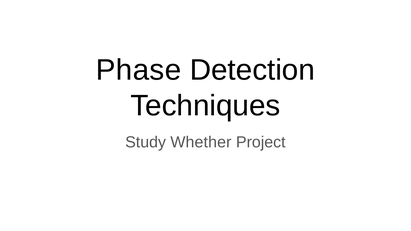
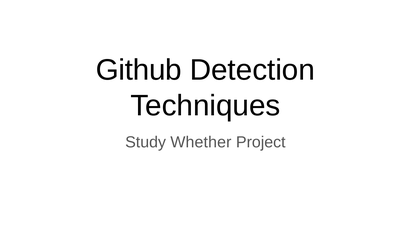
Phase: Phase -> Github (139, 70)
